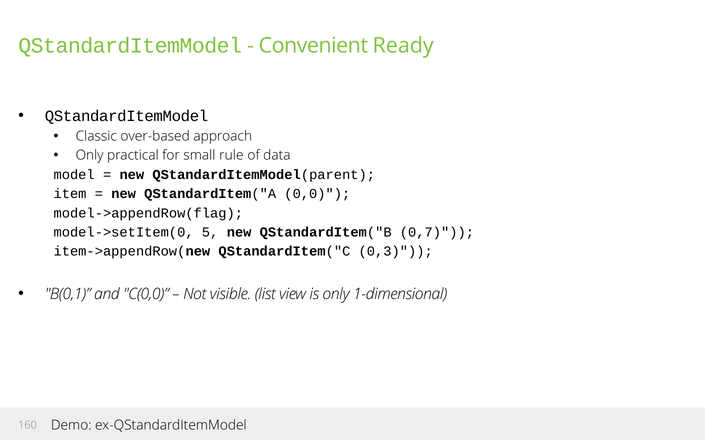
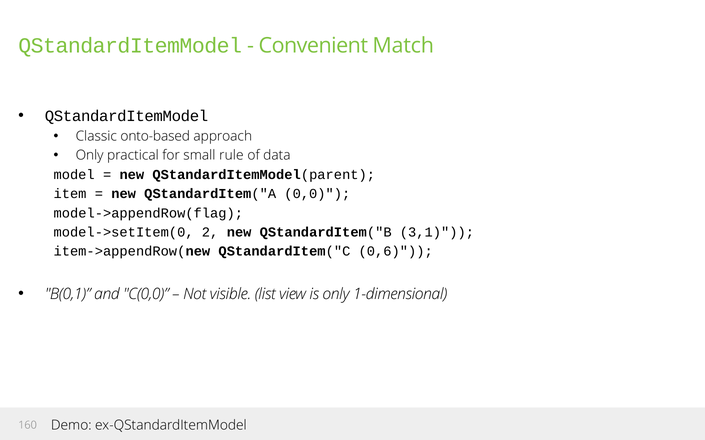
Ready: Ready -> Match (403, 46)
over-based: over-based -> onto-based (155, 136)
5: 5 -> 2 (210, 233)
0,7: 0,7 -> 3,1 (437, 233)
0,3: 0,3 -> 0,6 (396, 252)
